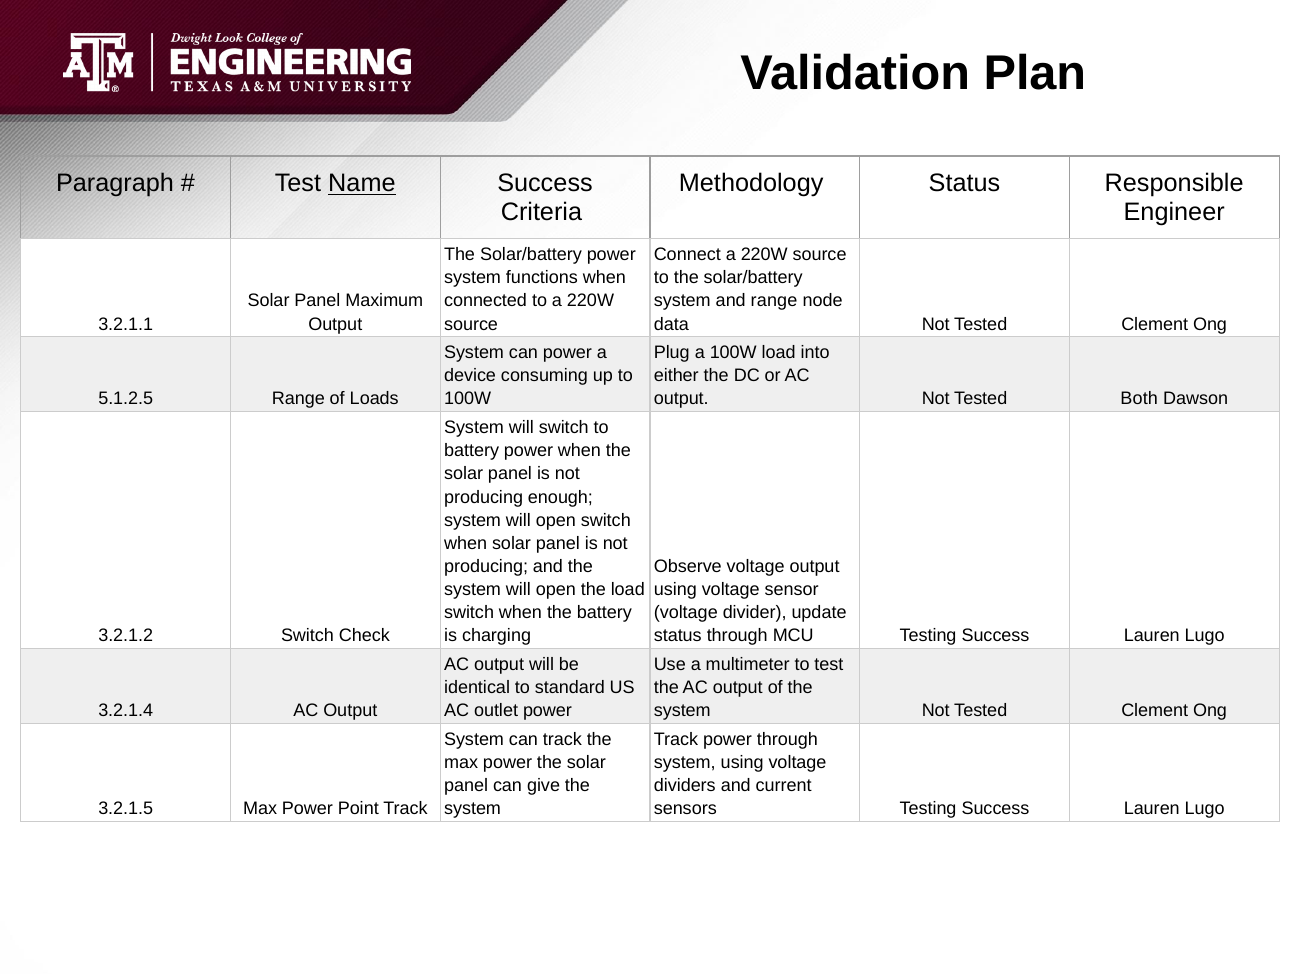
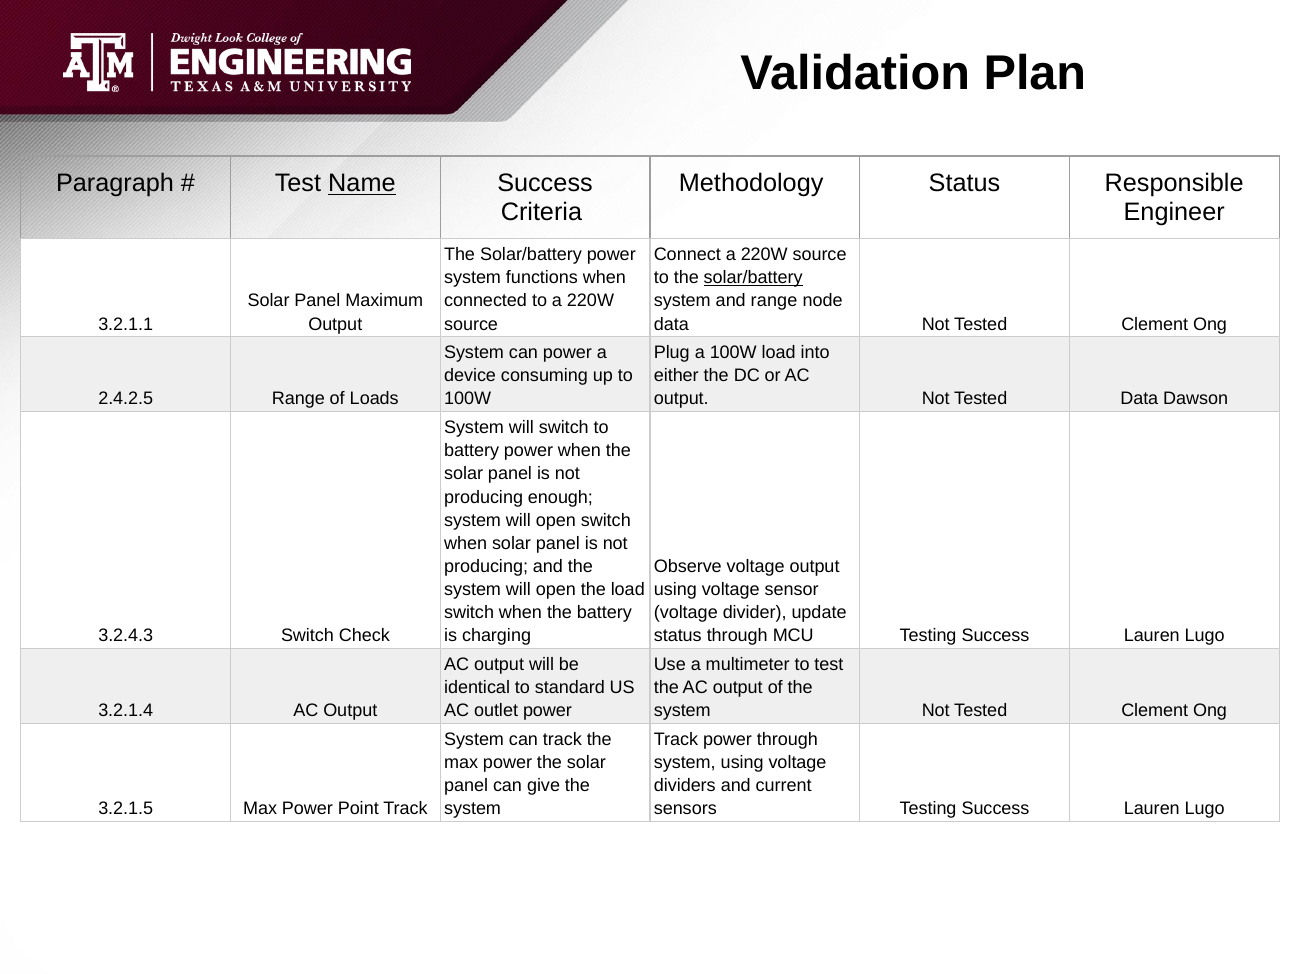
solar/battery underline: none -> present (753, 278)
5.1.2.5: 5.1.2.5 -> 2.4.2.5 (126, 399)
Tested Both: Both -> Data (1139, 399)
3.2.1.2: 3.2.1.2 -> 3.2.4.3 (126, 636)
